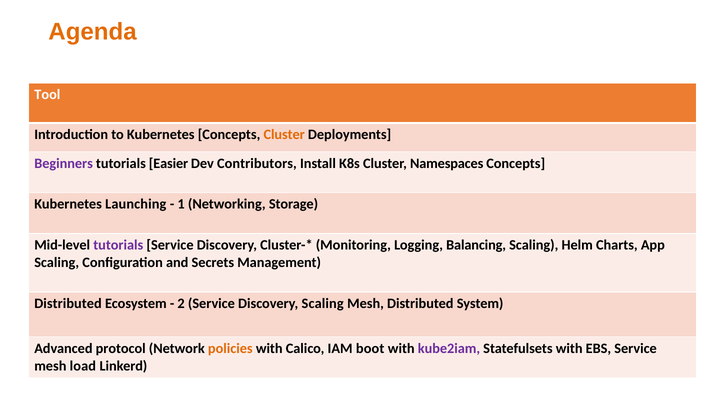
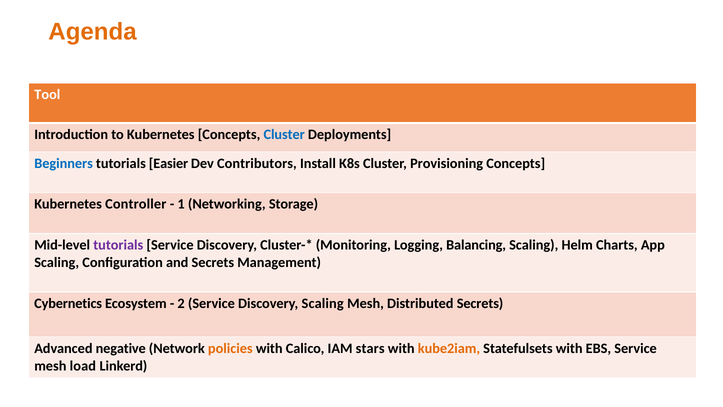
Cluster colour: orange -> blue (284, 135)
Beginners colour: purple -> blue (64, 163)
Namespaces: Namespaces -> Provisioning (447, 163)
Launching: Launching -> Controller (136, 204)
Distributed: Distributed -> Cybernetics (68, 303)
Distributed System: System -> Secrets (480, 303)
protocol: protocol -> negative (121, 348)
boot: boot -> stars (370, 348)
kube2iam colour: purple -> orange (449, 348)
